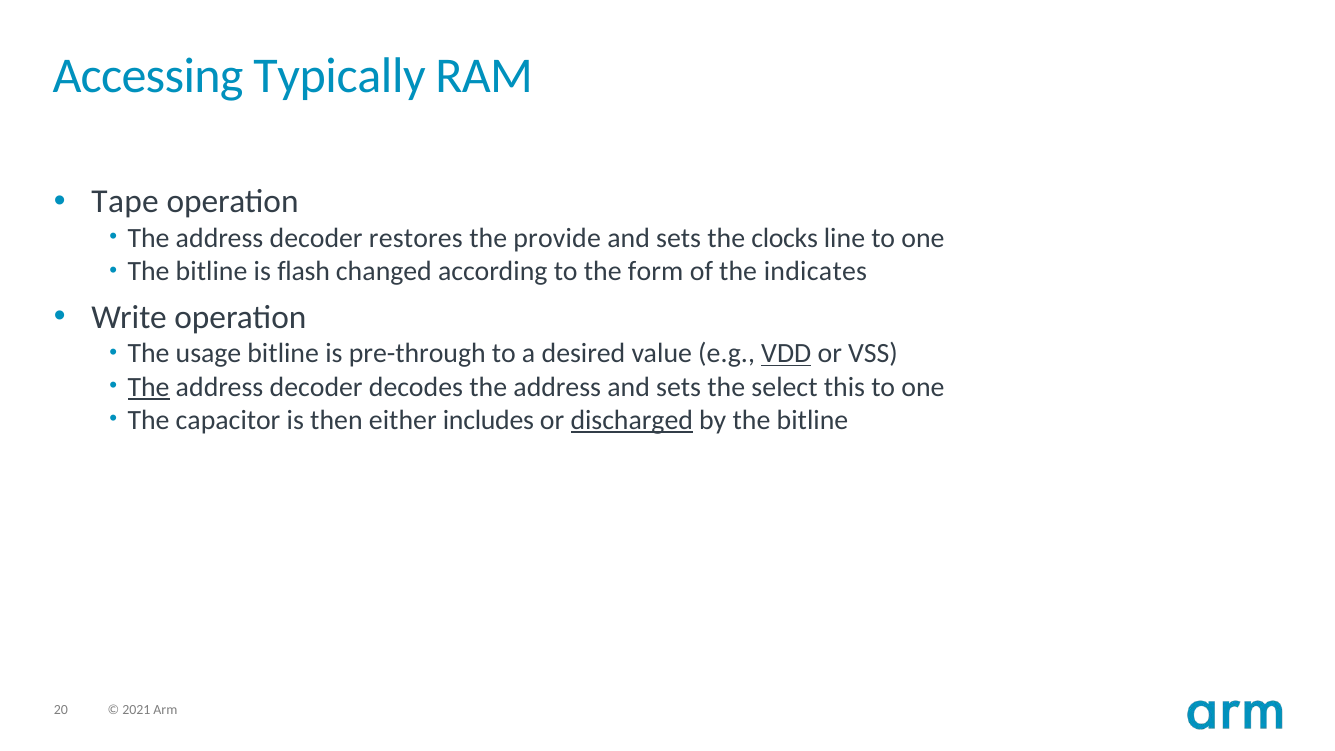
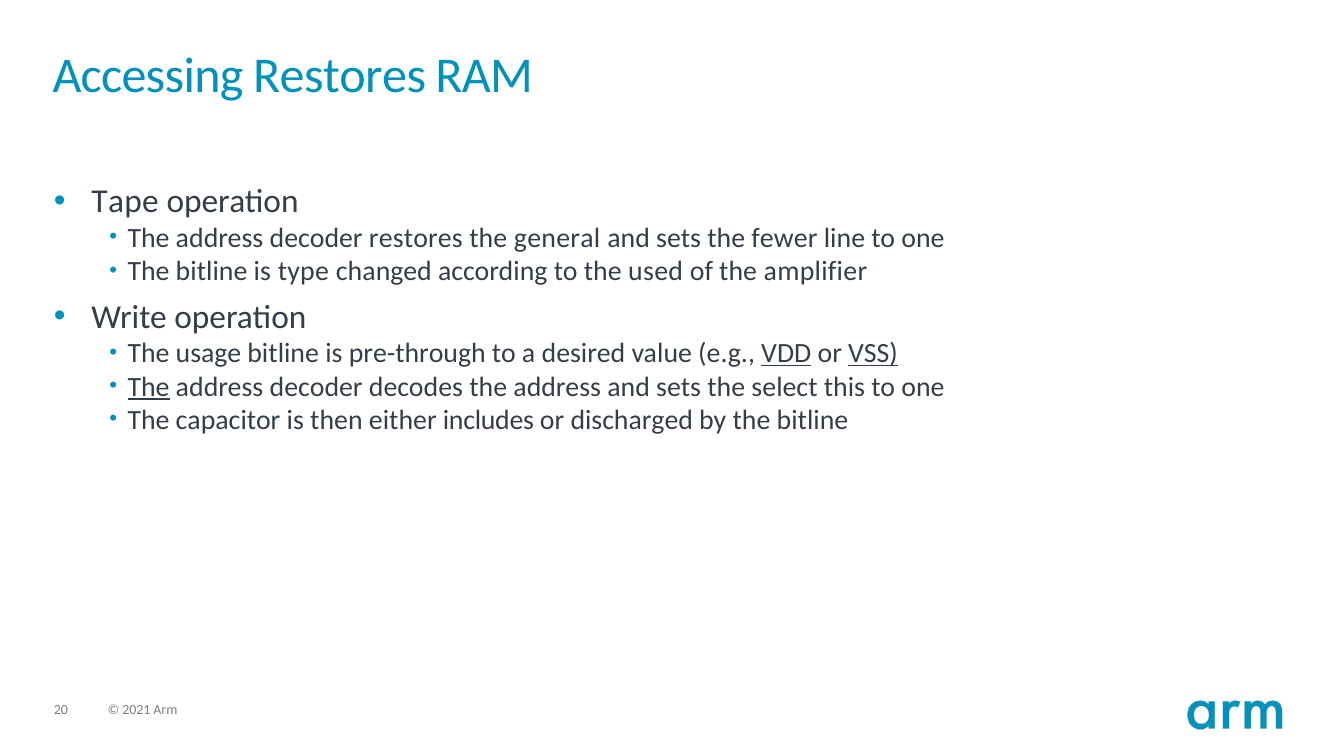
Accessing Typically: Typically -> Restores (340, 76)
provide: provide -> general (557, 238)
clocks: clocks -> fewer (784, 238)
flash: flash -> type (303, 272)
form: form -> used (656, 272)
indicates: indicates -> amplifier (815, 272)
VSS underline: none -> present (873, 353)
discharged underline: present -> none (632, 420)
